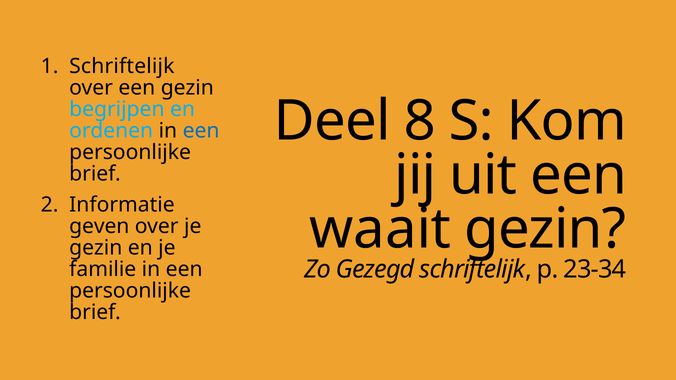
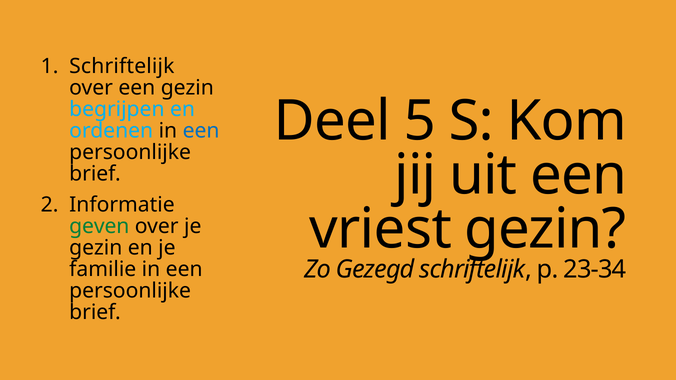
8: 8 -> 5 (420, 121)
waait: waait -> vriest (381, 229)
geven colour: black -> green (99, 226)
